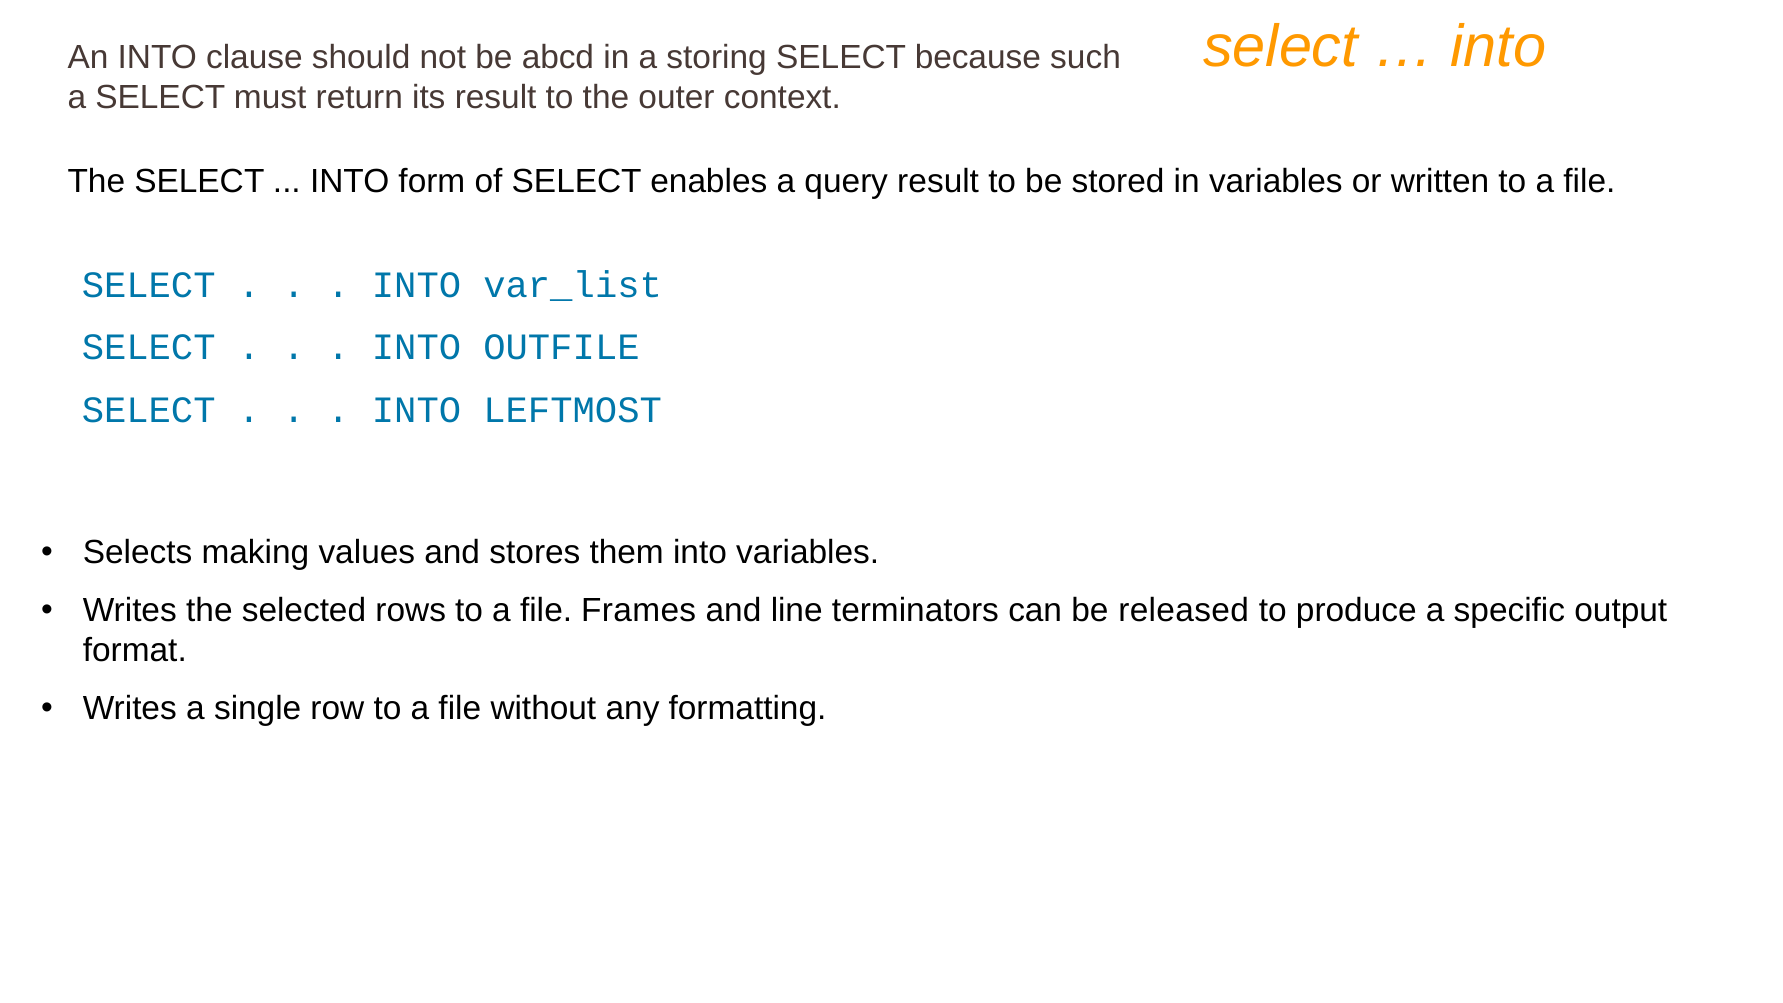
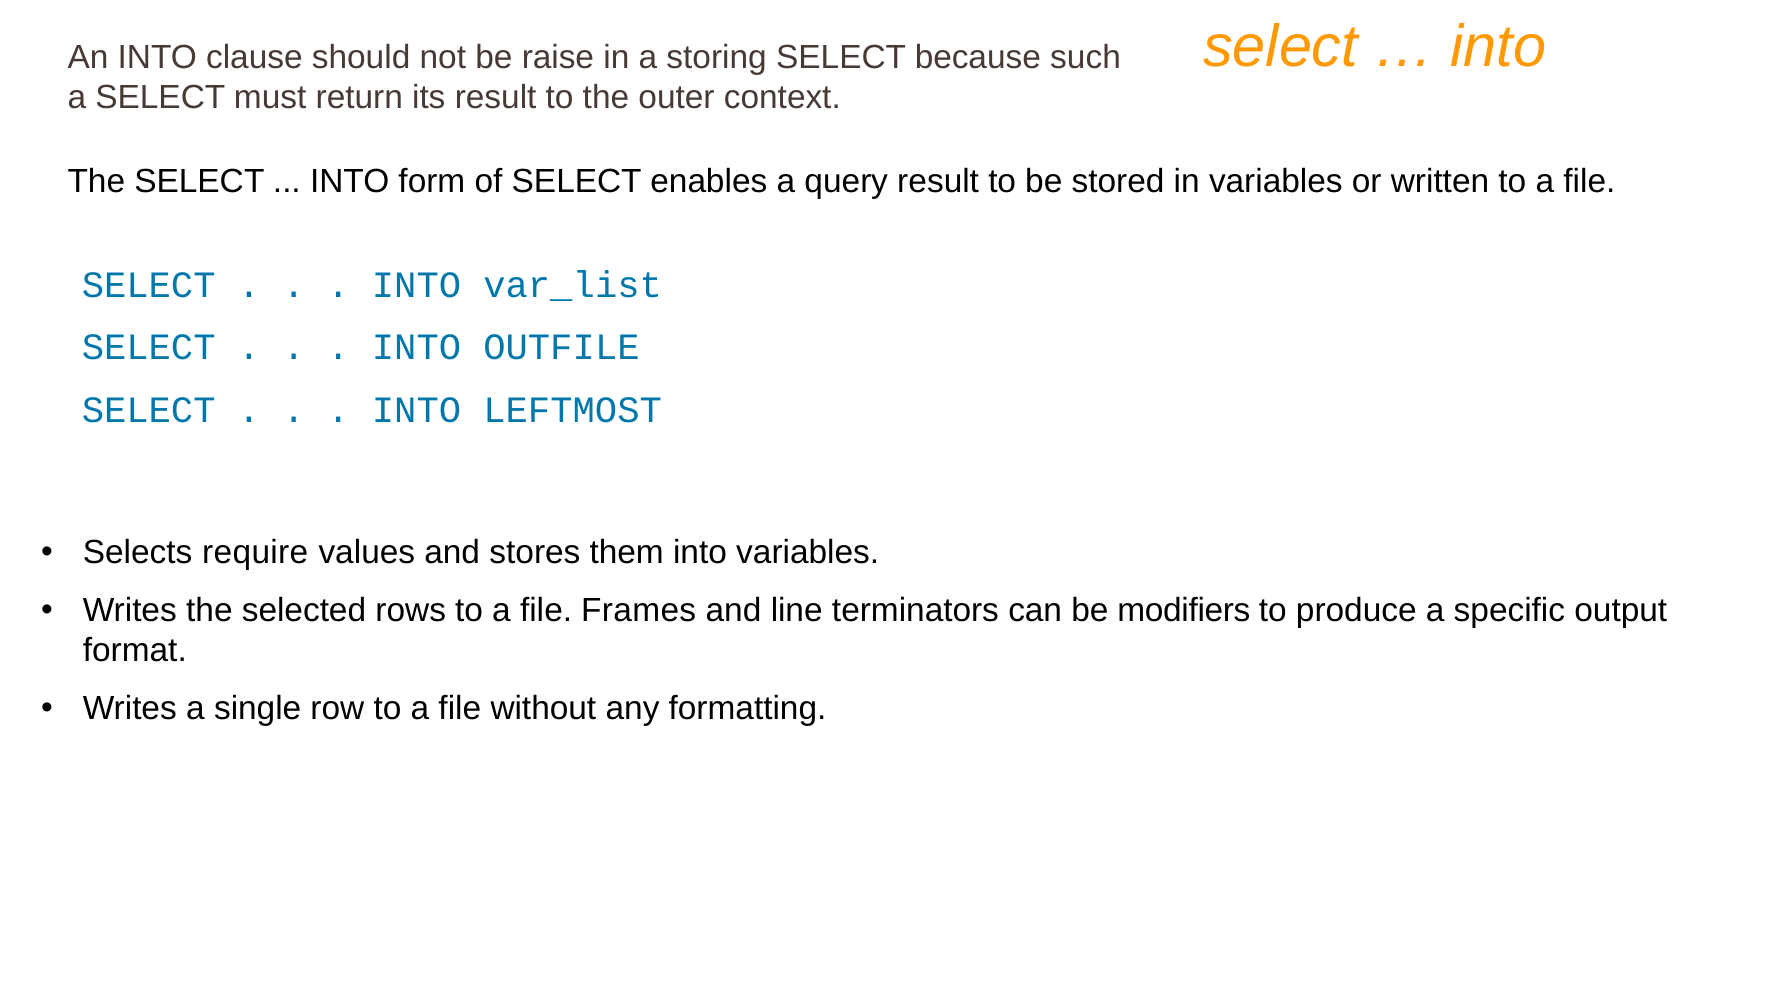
abcd: abcd -> raise (558, 57)
making: making -> require (255, 553)
released: released -> modifiers (1184, 611)
